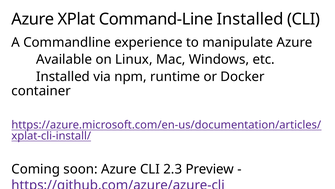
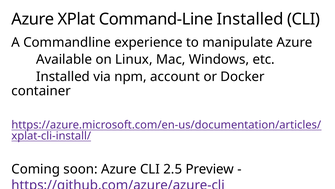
runtime: runtime -> account (175, 76)
2.3: 2.3 -> 2.5 (173, 169)
